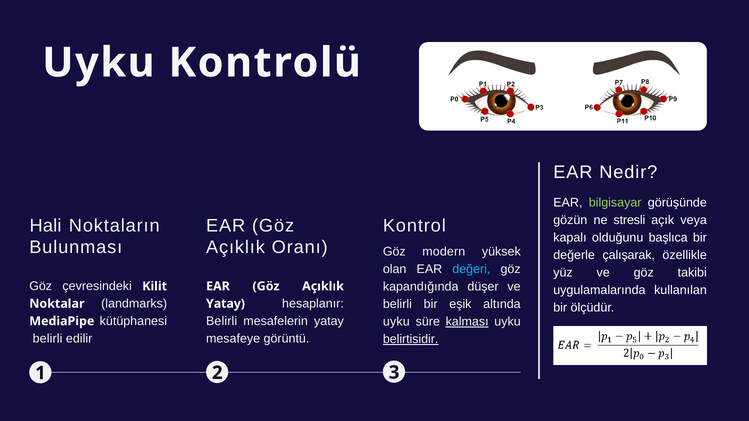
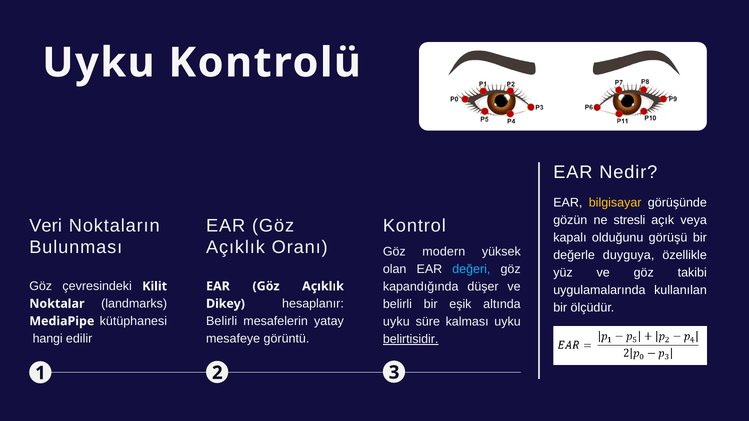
bilgisayar colour: light green -> yellow (615, 203)
Hali: Hali -> Veri (46, 226)
başlıca: başlıca -> görüşü (668, 238)
çalışarak: çalışarak -> duyguya (629, 255)
Yatay: Yatay -> Dikey (225, 304)
kalması underline: present -> none (467, 322)
belirli: belirli -> hangi (48, 339)
